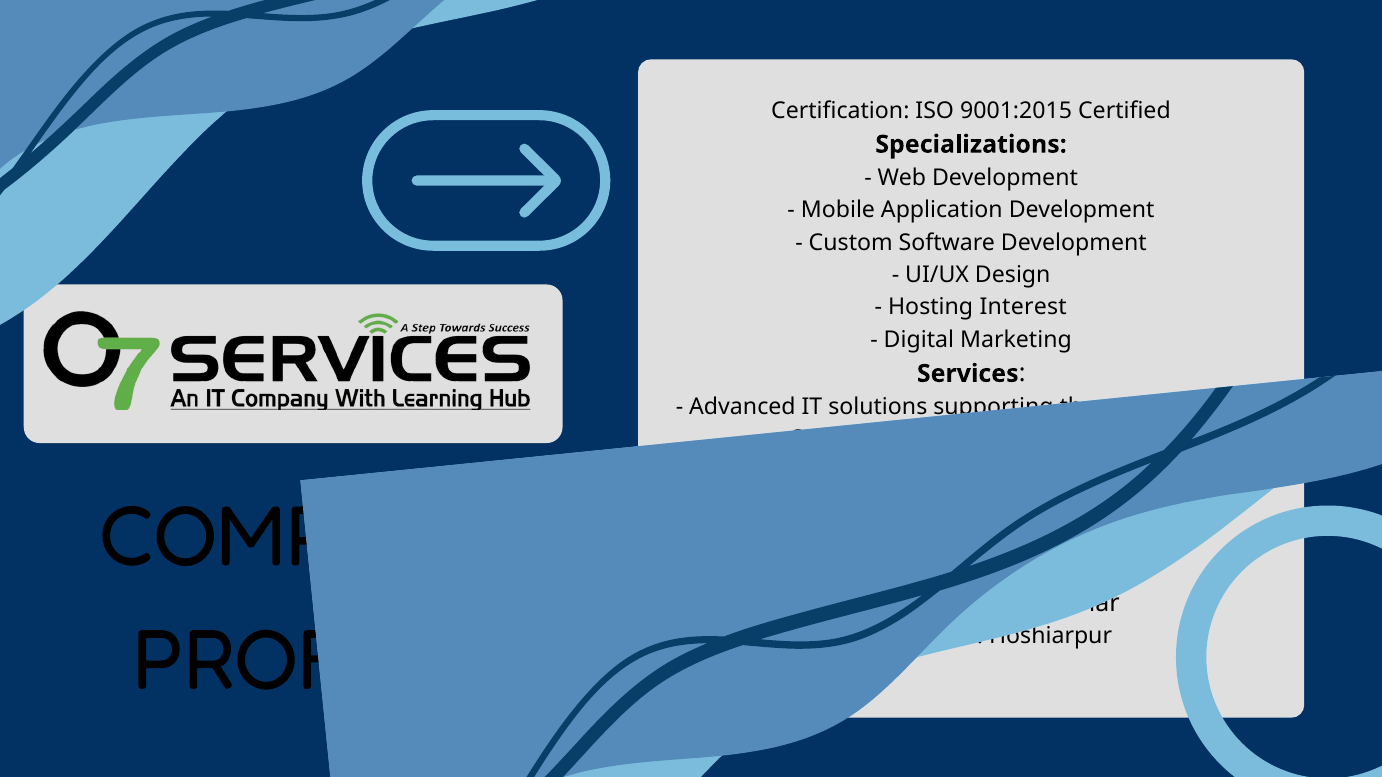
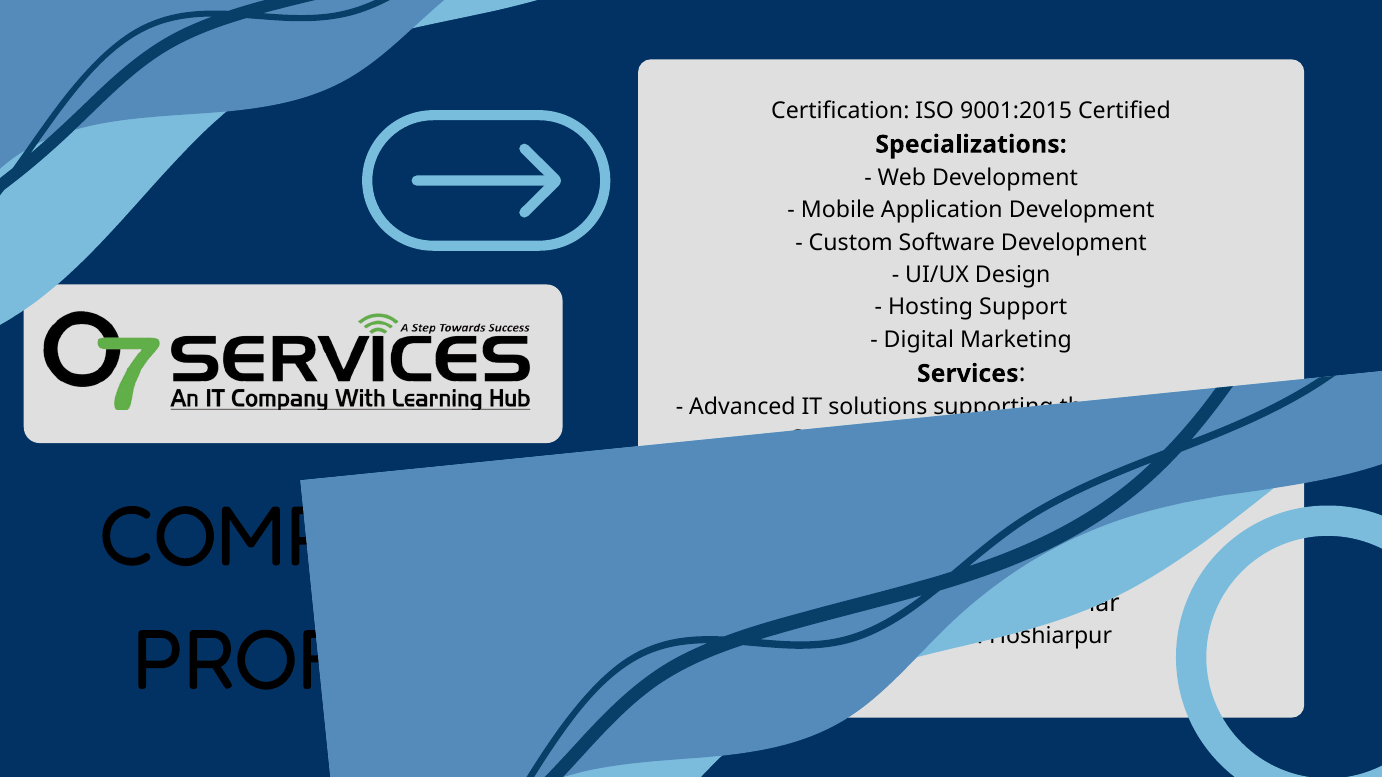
Interest: Interest -> Support (1023, 307)
